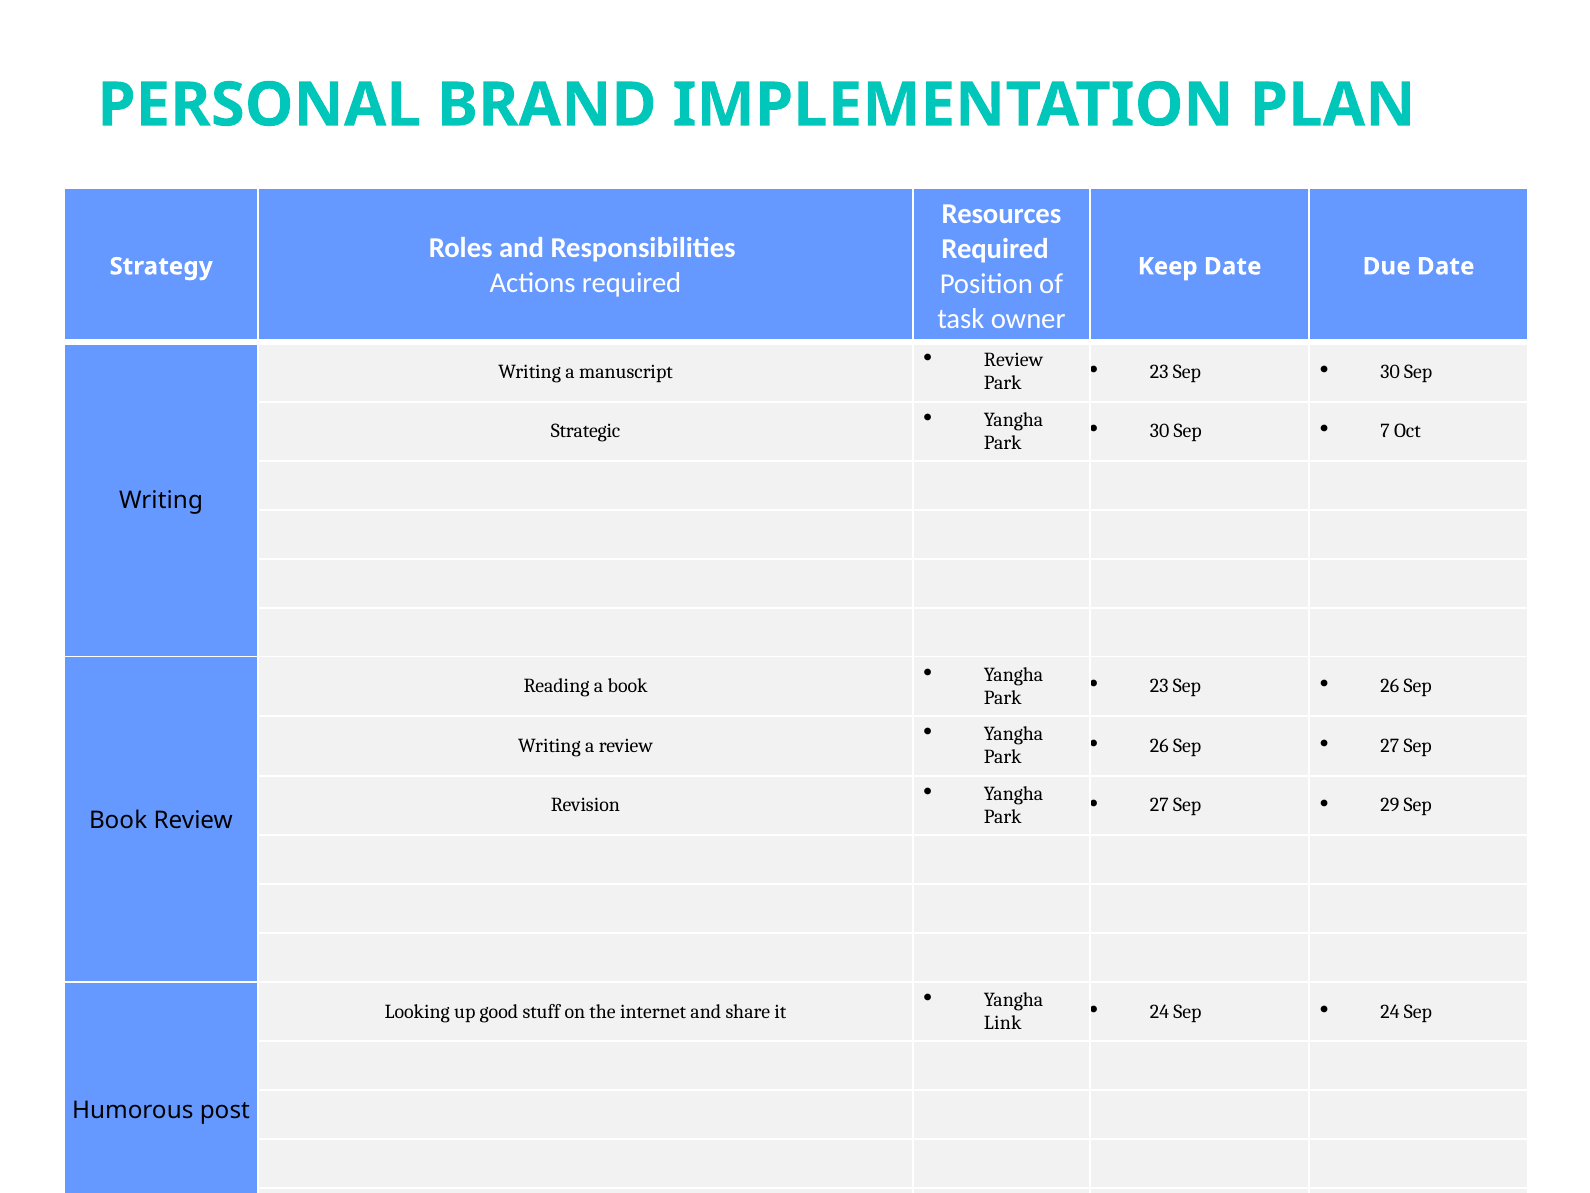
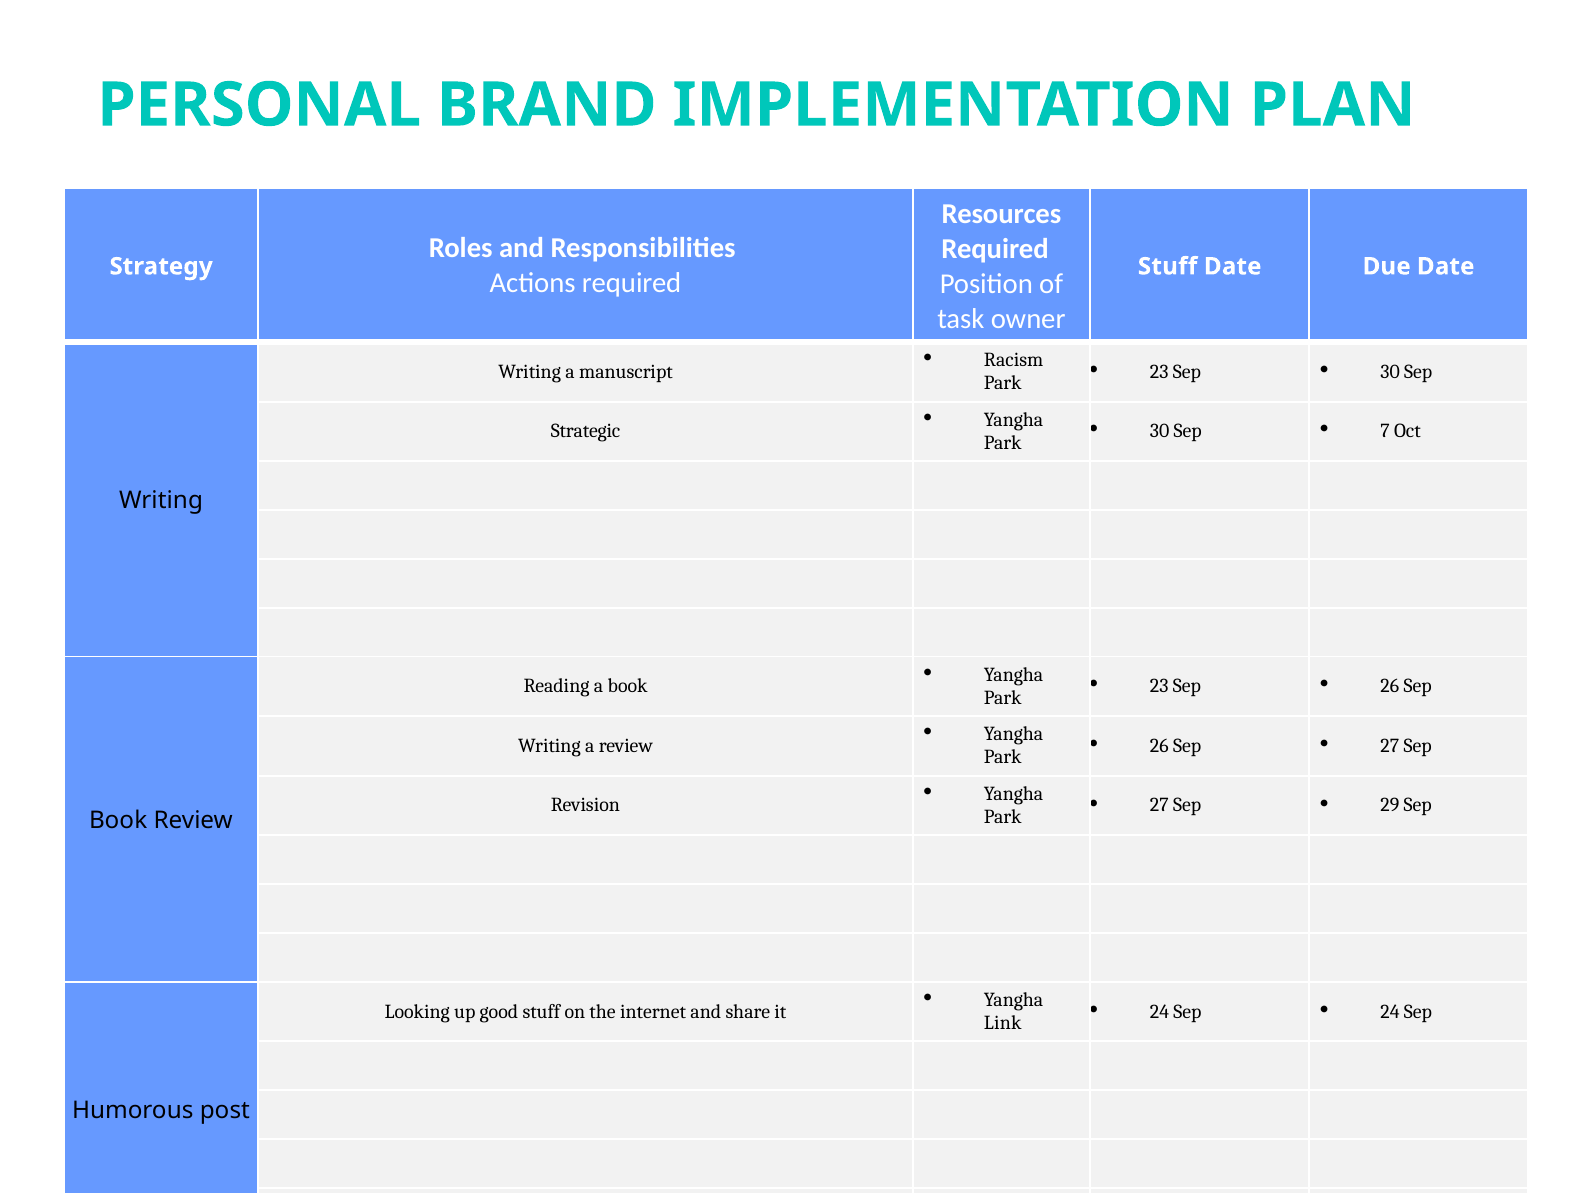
Keep: Keep -> Stuff (1168, 266)
Review: Review -> Racism (1014, 360)
